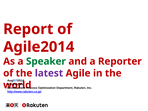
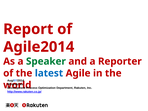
latest colour: purple -> blue (49, 73)
